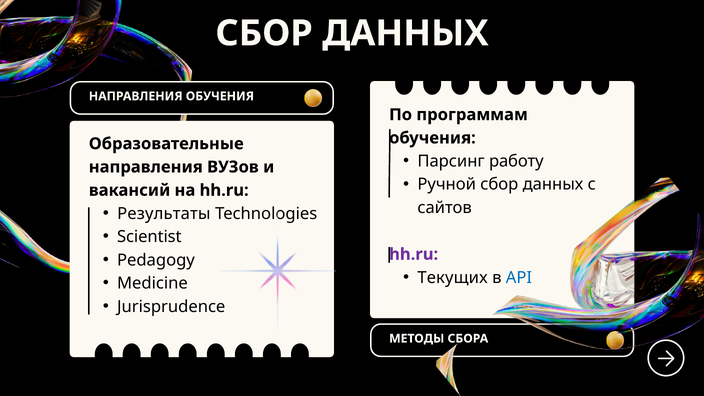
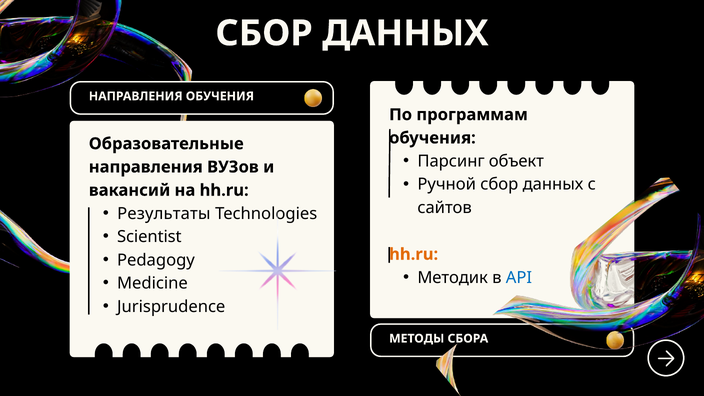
работу: работу -> объект (516, 161)
hh.ru colour: purple -> orange (414, 254)
Текущих: Текущих -> Методик (453, 278)
